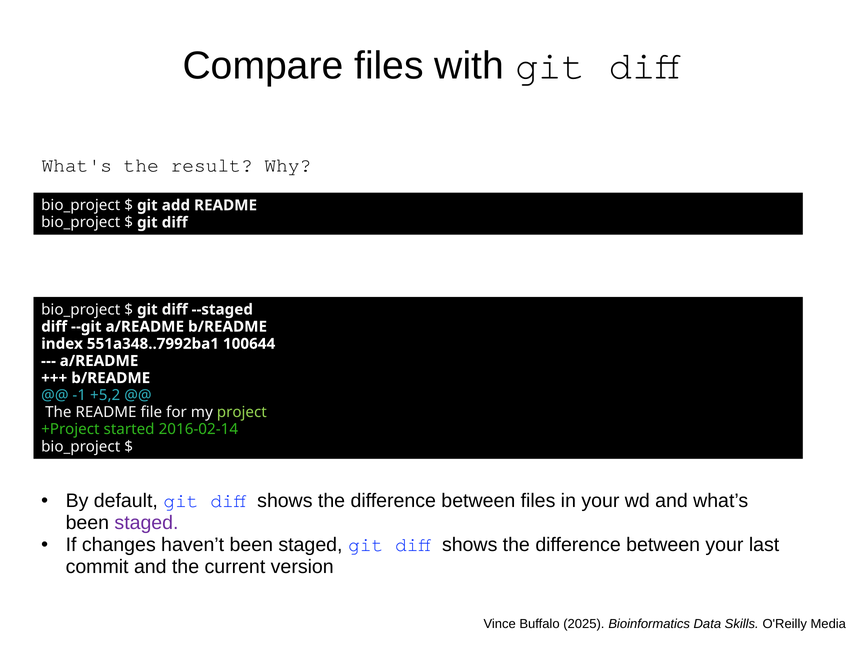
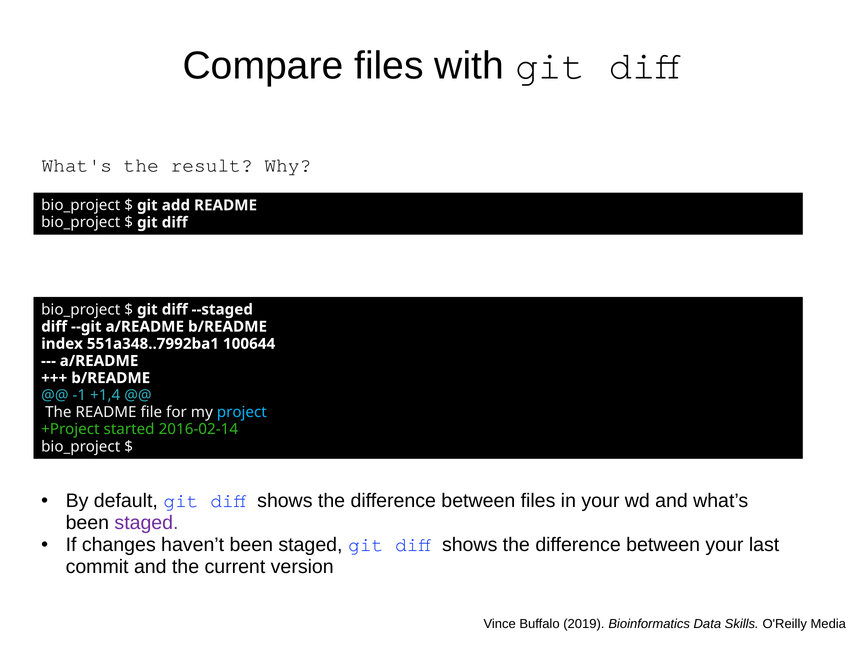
+5,2: +5,2 -> +1,4 (105, 395)
project colour: light green -> light blue (242, 413)
2025: 2025 -> 2019 (584, 624)
